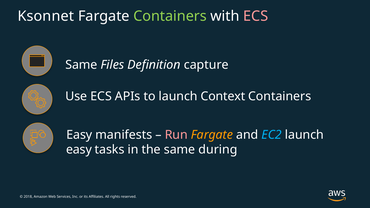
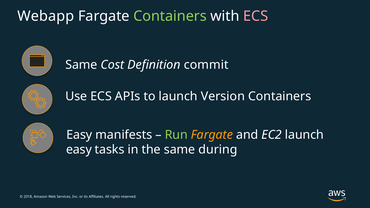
Ksonnet: Ksonnet -> Webapp (46, 16)
Files: Files -> Cost (112, 65)
capture: capture -> commit (206, 65)
Context: Context -> Version (223, 96)
Run colour: pink -> light green (176, 135)
EC2 colour: light blue -> white (272, 135)
